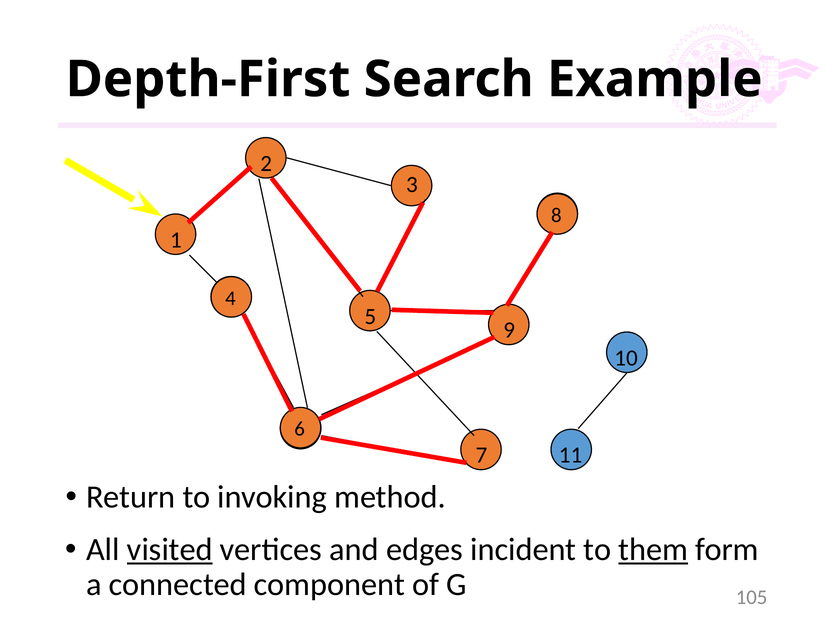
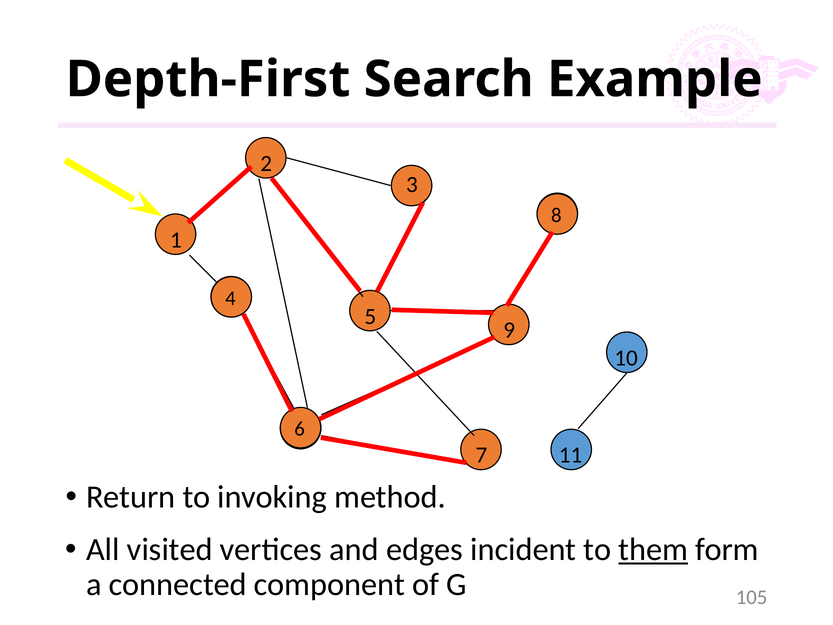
visited underline: present -> none (170, 549)
